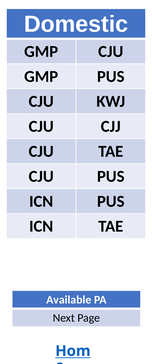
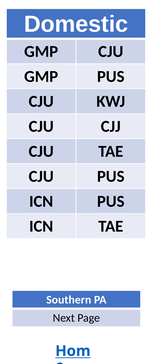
Available: Available -> Southern (69, 299)
